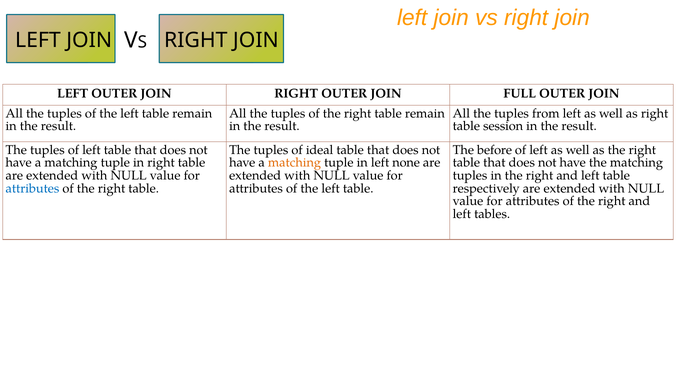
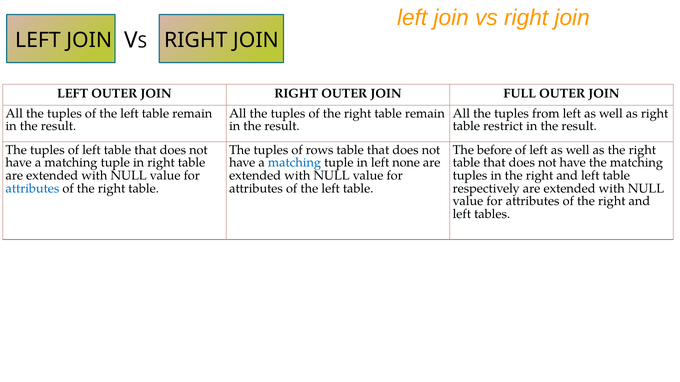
session: session -> restrict (503, 126)
ideal: ideal -> rows (320, 150)
matching colour: orange -> blue (294, 163)
